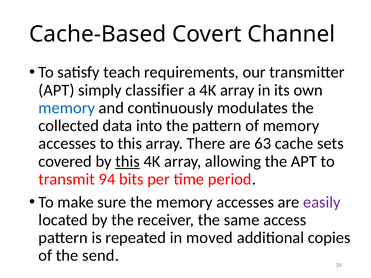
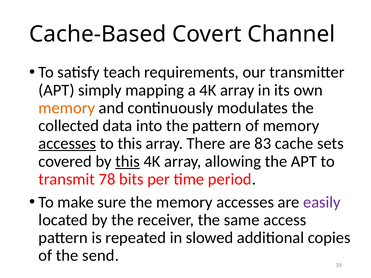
classifier: classifier -> mapping (155, 90)
memory colour: blue -> orange (67, 108)
accesses underline: none -> present (67, 144)
63: 63 -> 83 (263, 144)
94: 94 -> 78 (107, 179)
moved: moved -> slowed (210, 238)
